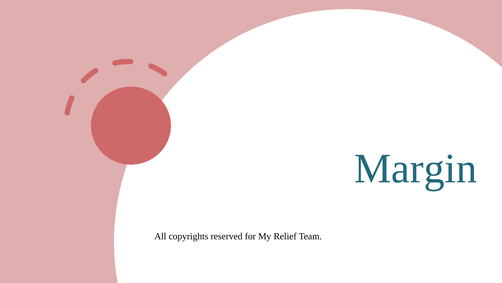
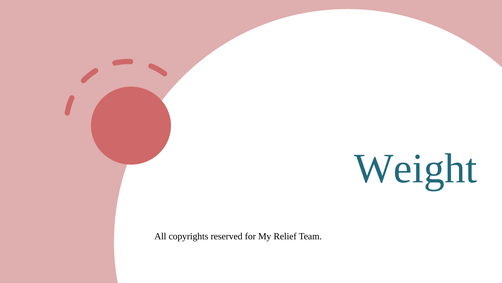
Margin: Margin -> Weight (416, 168)
